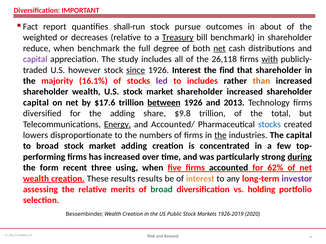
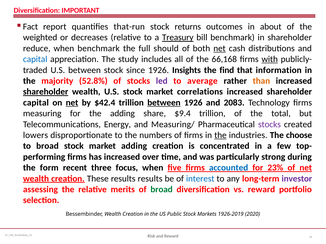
shall-run: shall-run -> that-run (129, 27)
pursue: pursue -> returns (188, 27)
degree: degree -> should (166, 48)
capital colour: purple -> blue (35, 59)
26,118: 26,118 -> 66,168 (224, 59)
U.S however: however -> between (84, 70)
since underline: present -> none (136, 70)
1926 Interest: Interest -> Insights (186, 70)
that shareholder: shareholder -> information (279, 70)
16.1%: 16.1% -> 52.8% (93, 81)
to includes: includes -> average (202, 81)
shareholder underline: none -> present (46, 92)
market shareholder: shareholder -> correlations (200, 92)
net underline: none -> present (72, 103)
$17.6: $17.6 -> $42.4 (105, 103)
2013: 2013 -> 2083 (234, 103)
diversified: diversified -> measuring (42, 114)
$9.8: $9.8 -> $9.4 (183, 114)
Energy underline: present -> none (117, 125)
Accounted/: Accounted/ -> Measuring/ (173, 125)
stocks colour: blue -> purple (269, 125)
The capital: capital -> choose (299, 135)
during underline: present -> none (300, 157)
using: using -> focus (127, 168)
accounted colour: black -> blue (229, 168)
62%: 62% -> 23% (275, 168)
interest colour: orange -> blue (200, 179)
vs holding: holding -> reward (261, 190)
